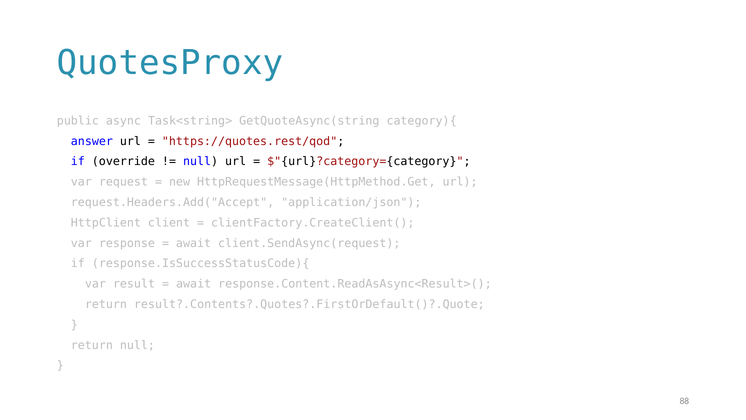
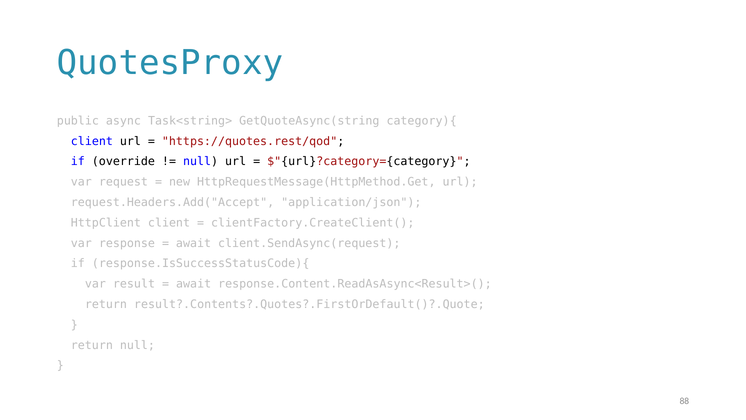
answer: answer -> client (92, 141)
